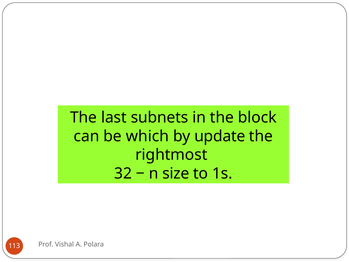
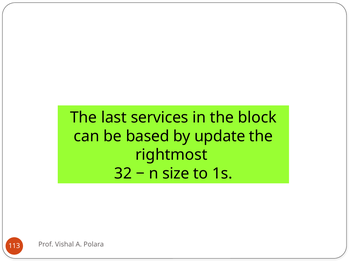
subnets: subnets -> services (160, 117)
which: which -> based (148, 136)
